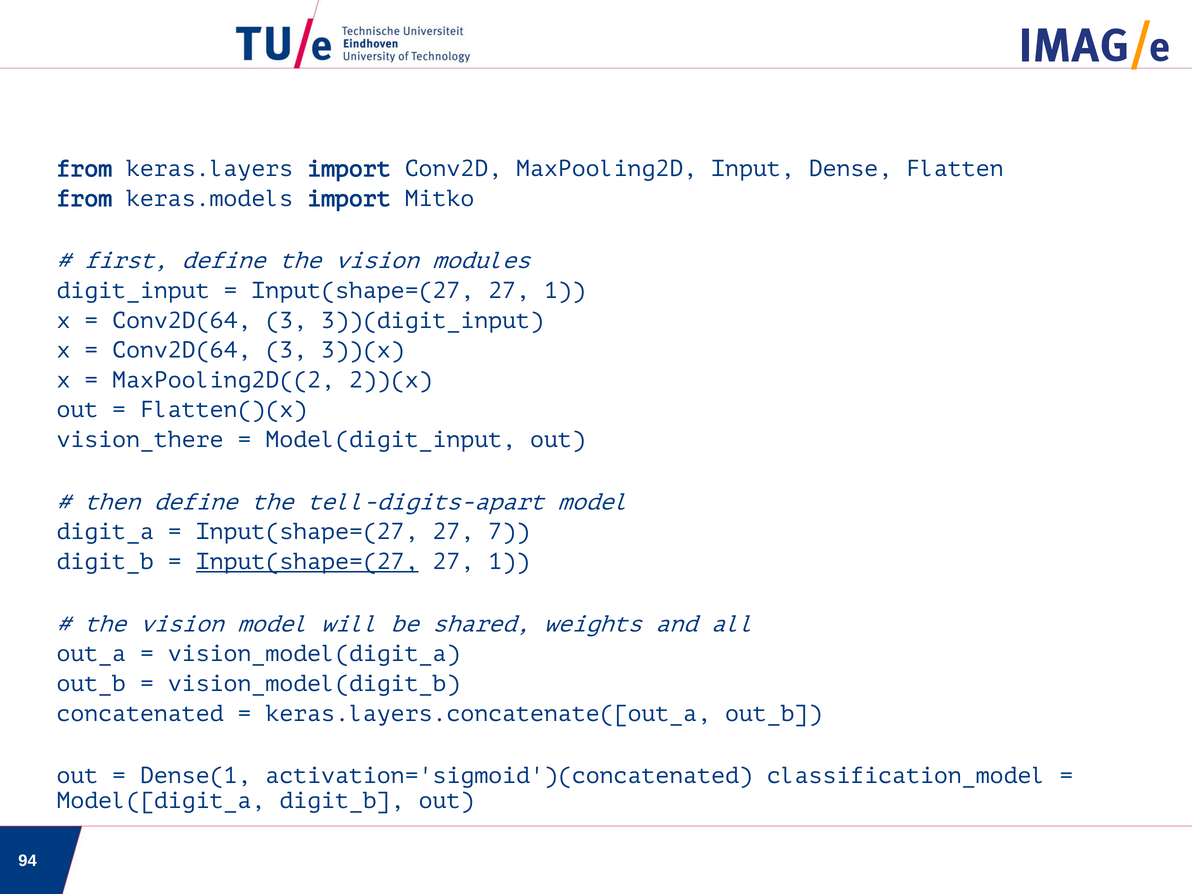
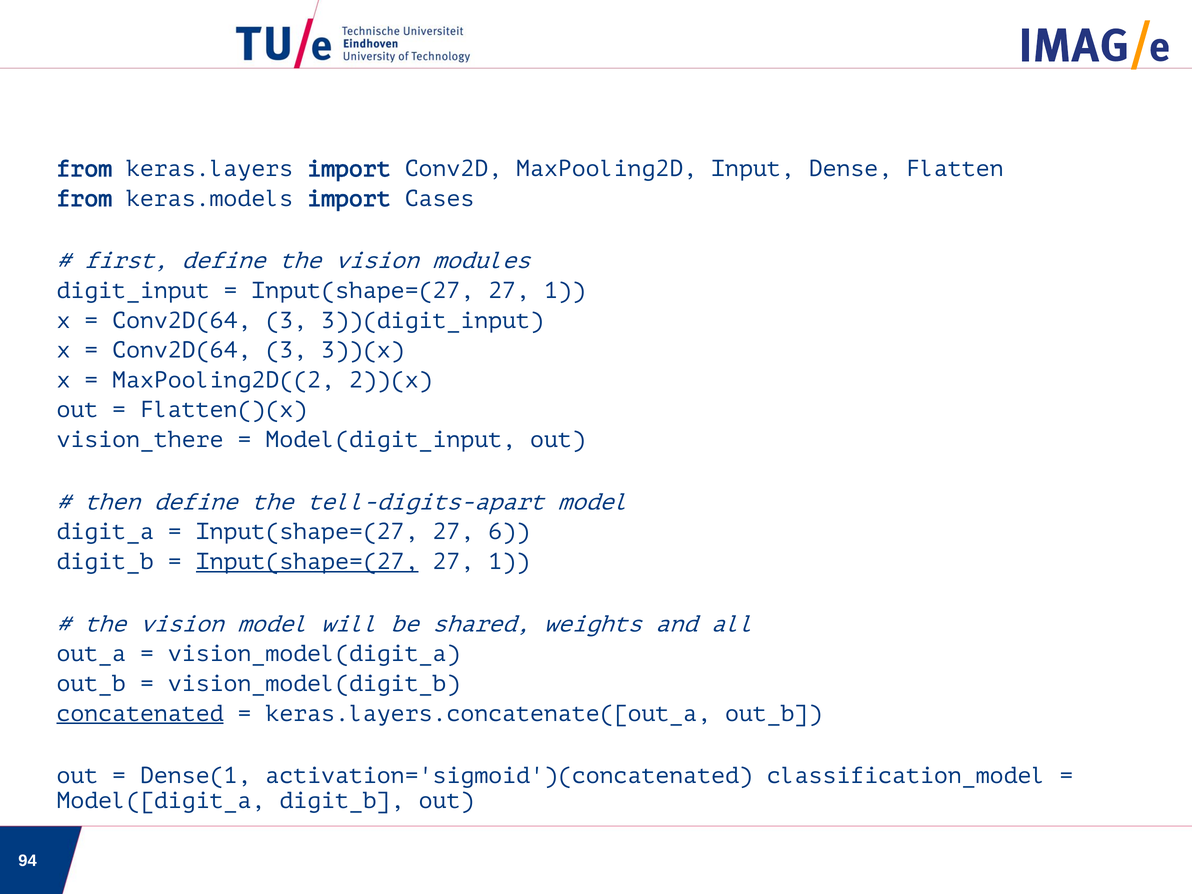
Mitko: Mitko -> Cases (440, 198)
7: 7 -> 6 (509, 532)
concatenated underline: none -> present (140, 713)
